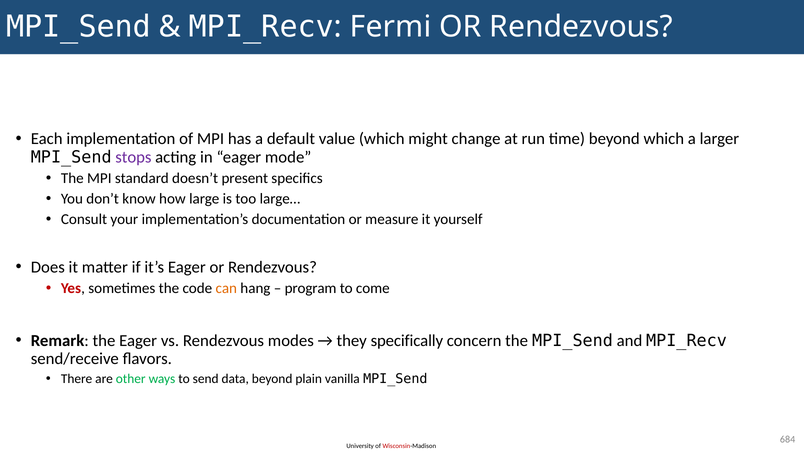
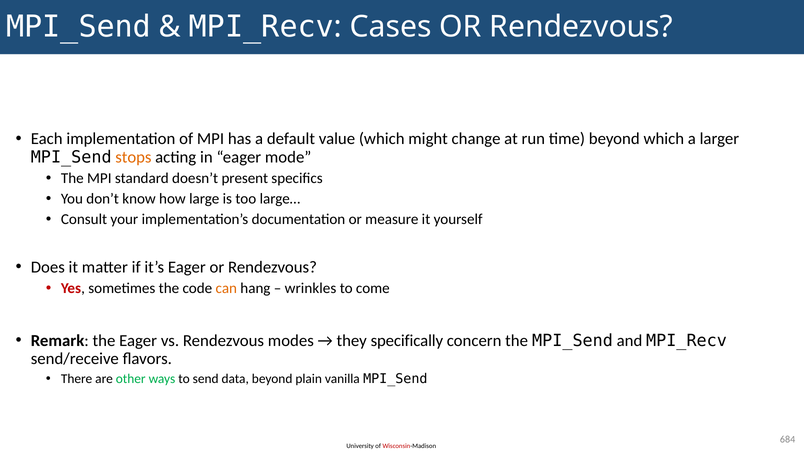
Fermi: Fermi -> Cases (391, 27)
stops colour: purple -> orange (133, 157)
program: program -> wrinkles (311, 289)
